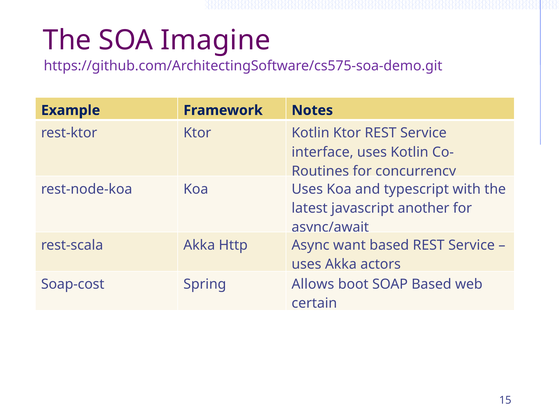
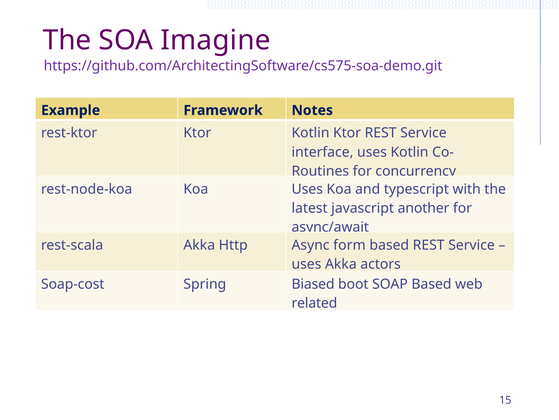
want: want -> form (349, 245)
Allows: Allows -> Biased (313, 284)
certain: certain -> related (314, 303)
